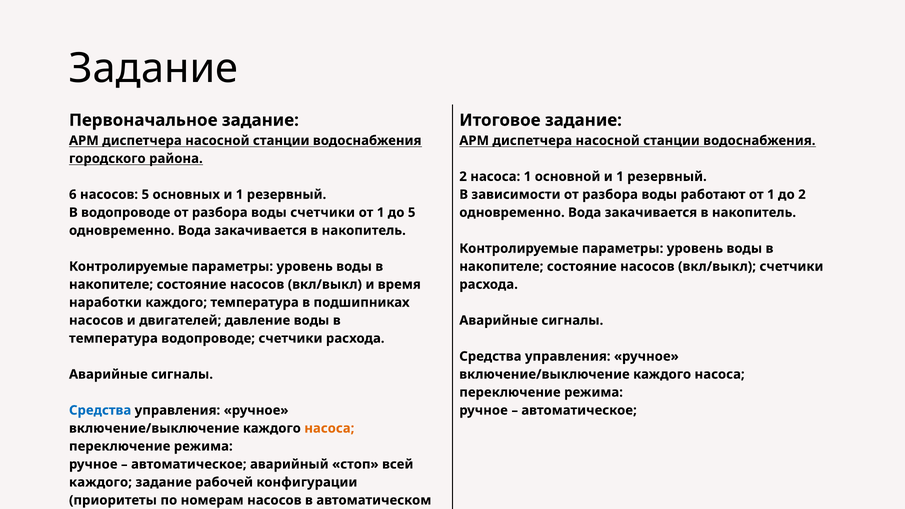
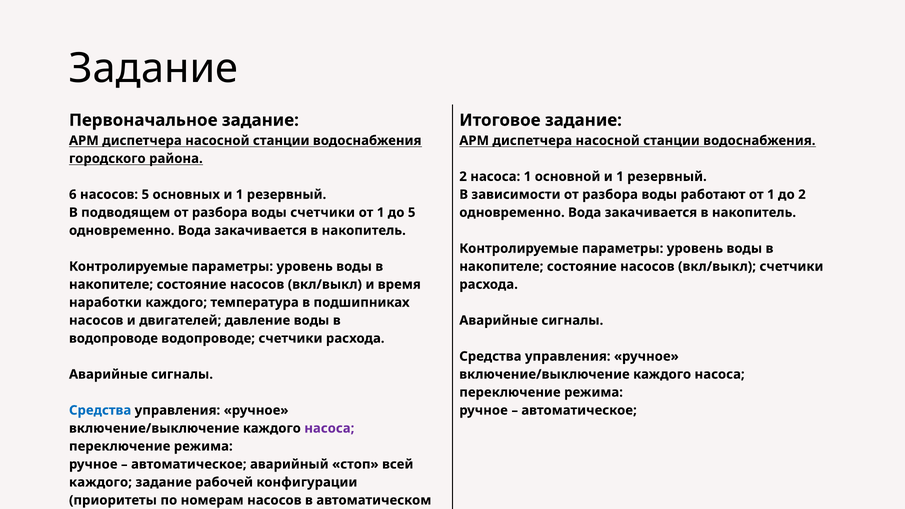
В водопроводе: водопроводе -> подводящем (126, 213)
температура: температура -> водопроводе (113, 338)
насоса colour: orange -> purple (329, 428)
